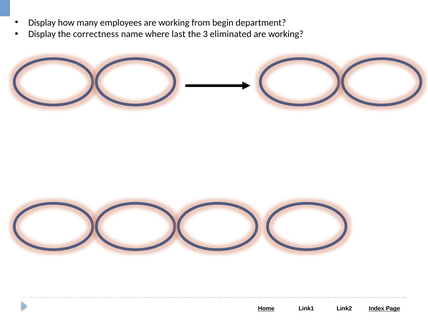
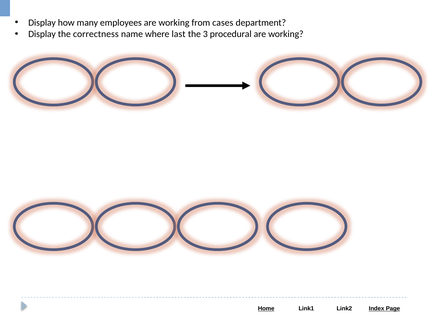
begin: begin -> cases (223, 23)
eliminated: eliminated -> procedural (231, 34)
